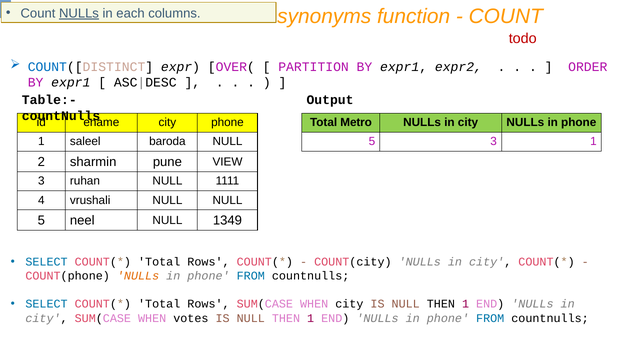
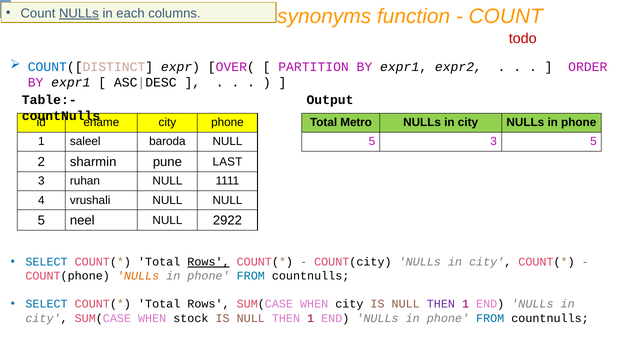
3 1: 1 -> 5 (593, 142)
VIEW: VIEW -> LAST (227, 162)
1349: 1349 -> 2922 (227, 220)
Rows underline: none -> present (209, 262)
THEN colour: black -> purple (441, 304)
votes: votes -> stock (191, 318)
